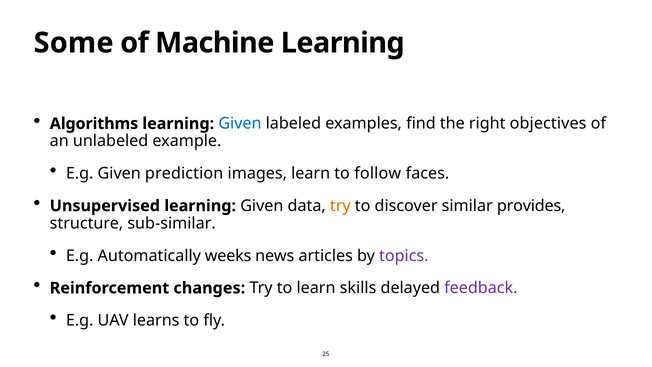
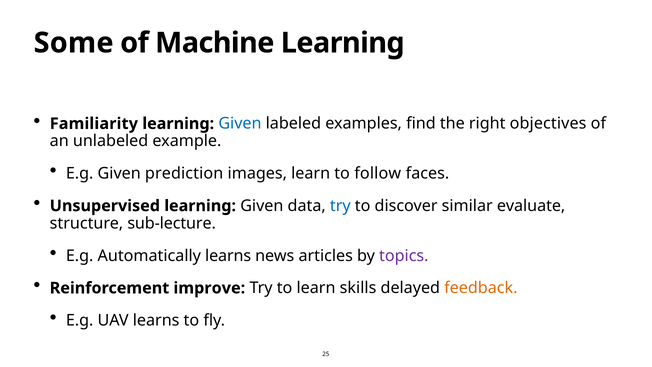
Algorithms: Algorithms -> Familiarity (94, 124)
try colour: orange -> blue (340, 206)
provides: provides -> evaluate (531, 206)
sub-similar: sub-similar -> sub-lecture (172, 223)
Automatically weeks: weeks -> learns (228, 256)
changes: changes -> improve (209, 288)
feedback colour: purple -> orange (481, 288)
